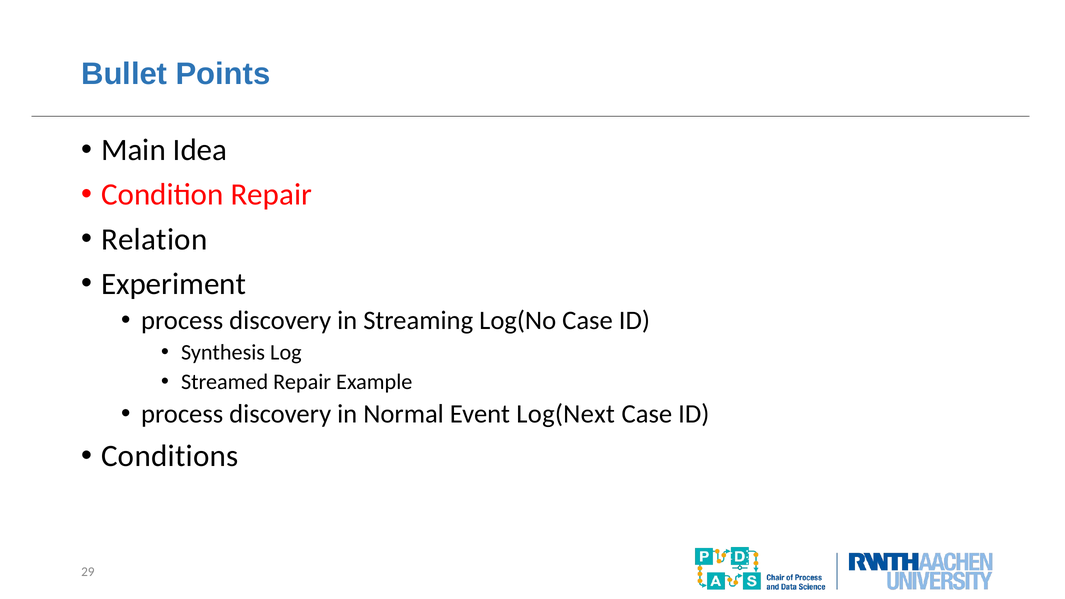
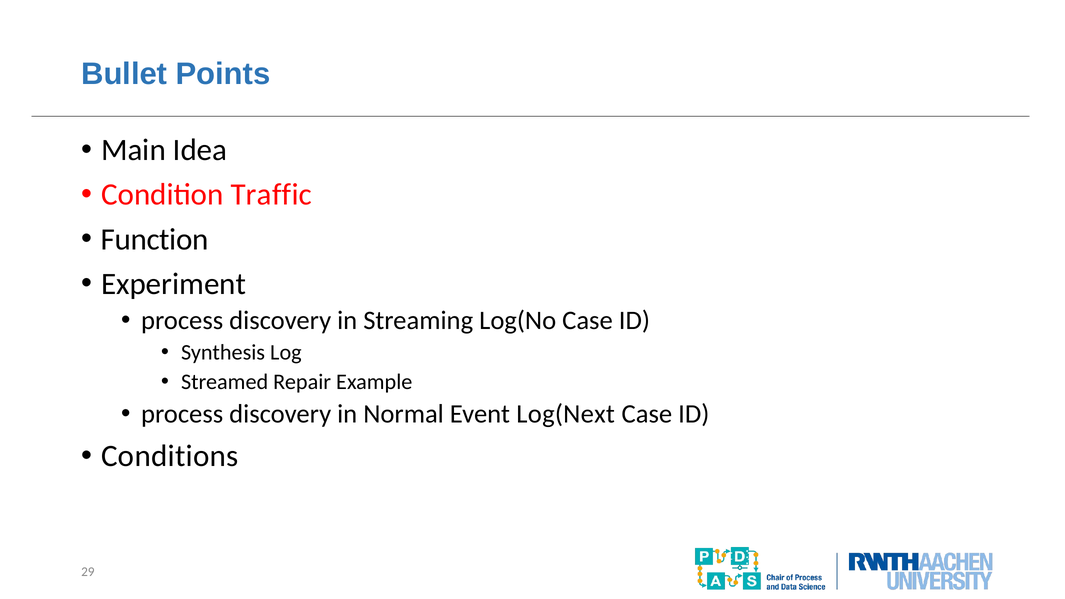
Condition Repair: Repair -> Traffic (271, 195)
Relation: Relation -> Function (155, 239)
